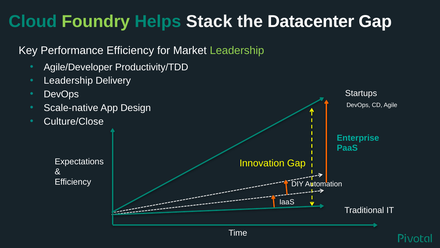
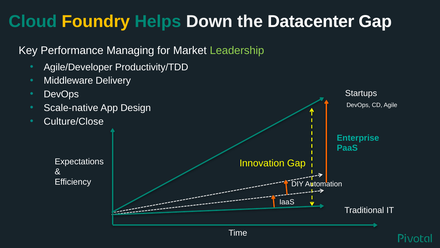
Foundry colour: light green -> yellow (96, 21)
Stack: Stack -> Down (209, 21)
Performance Efficiency: Efficiency -> Managing (130, 50)
Leadership: Leadership -> Middleware (68, 81)
